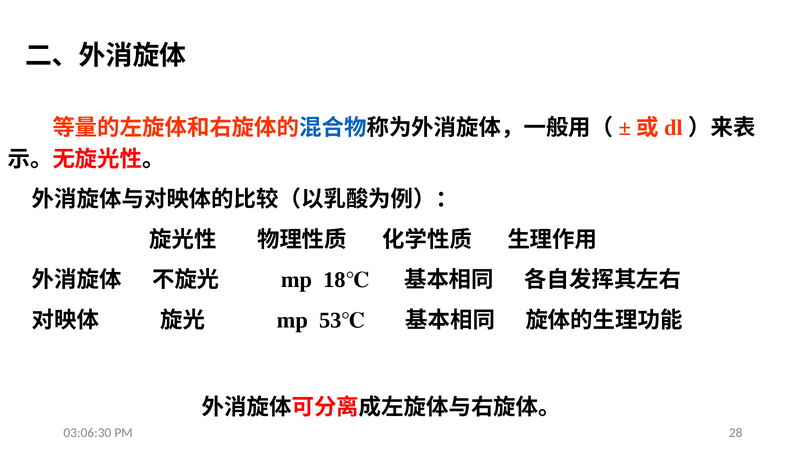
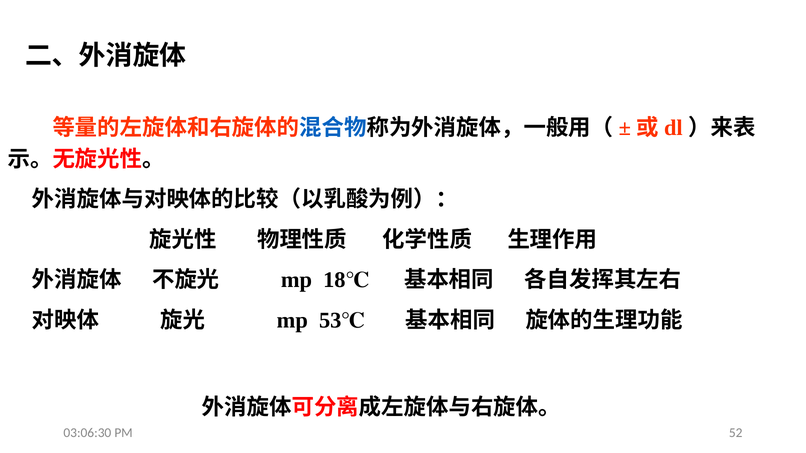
28: 28 -> 52 (736, 433)
